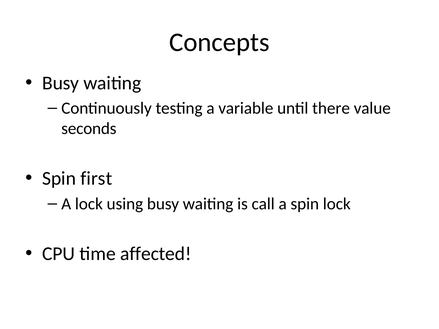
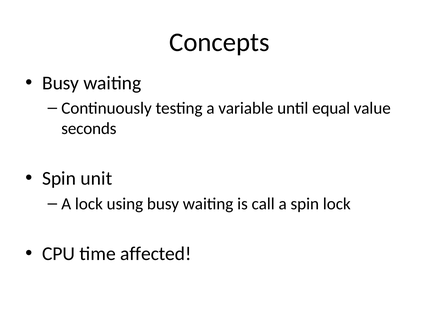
there: there -> equal (331, 108)
first: first -> unit (96, 179)
